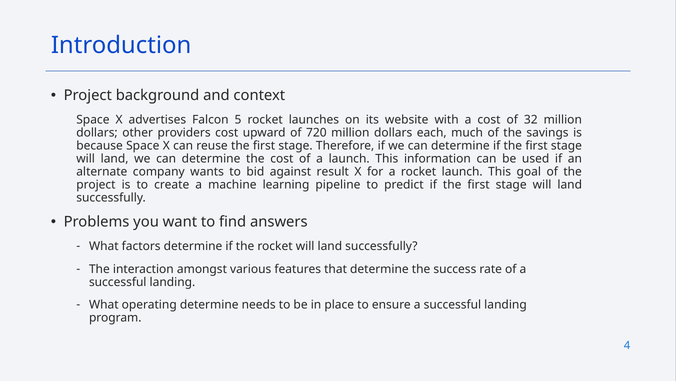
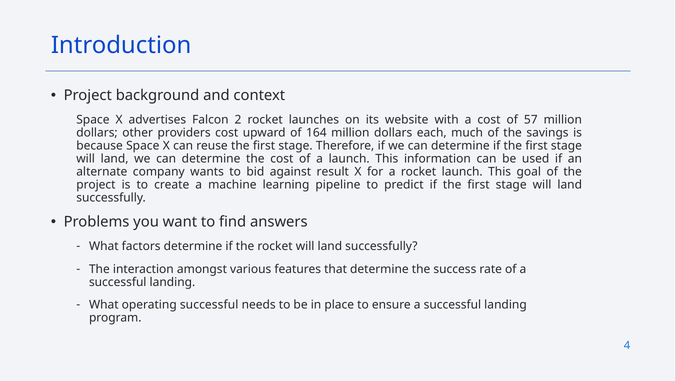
5: 5 -> 2 (238, 120)
32: 32 -> 57 (531, 120)
720: 720 -> 164 (316, 133)
operating determine: determine -> successful (209, 304)
